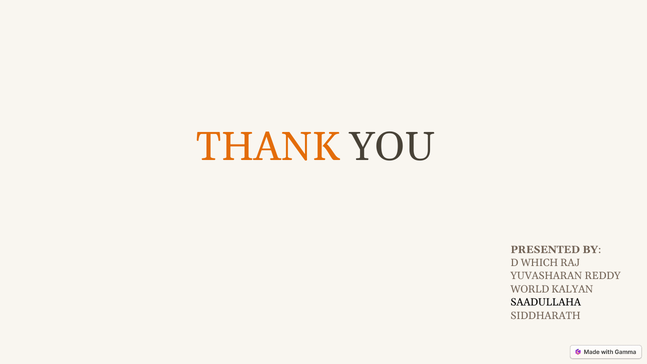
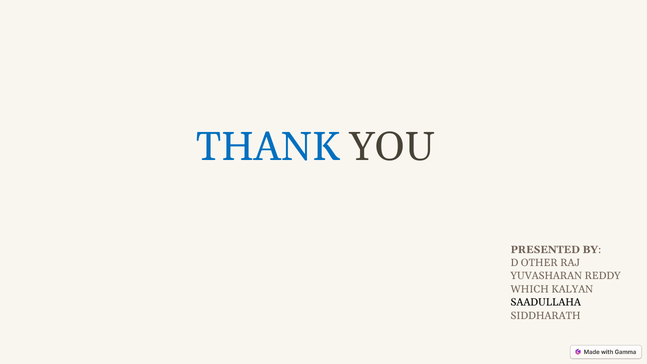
THANK colour: orange -> blue (268, 147)
WHICH: WHICH -> OTHER (539, 263)
WORLD: WORLD -> WHICH (530, 289)
